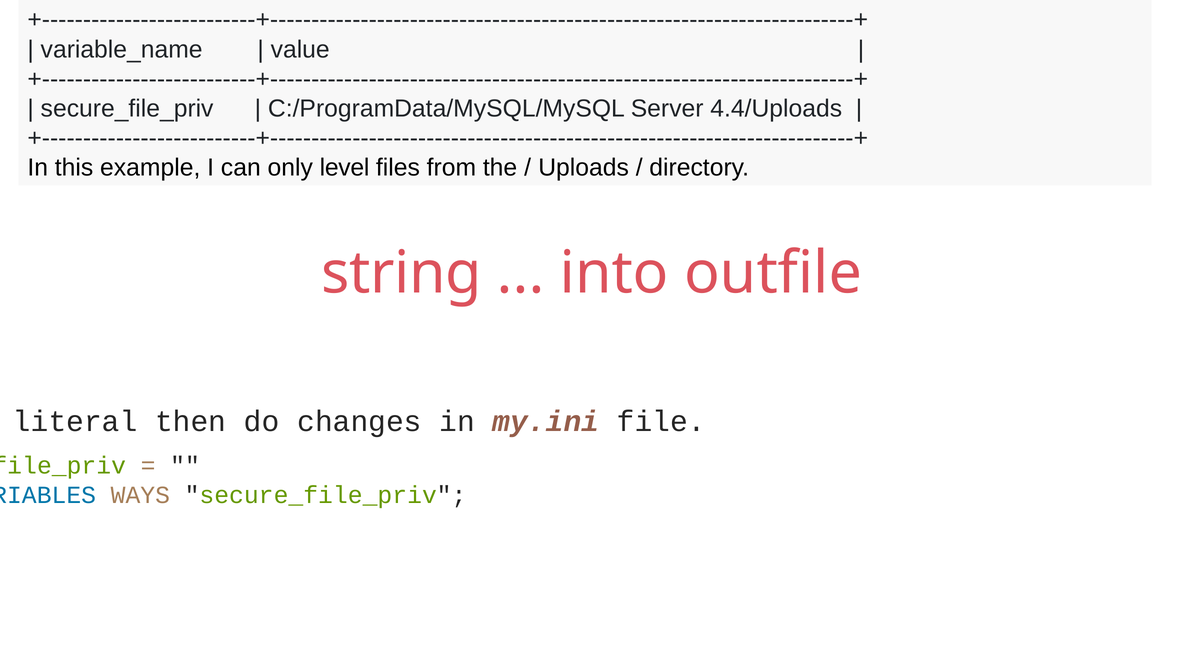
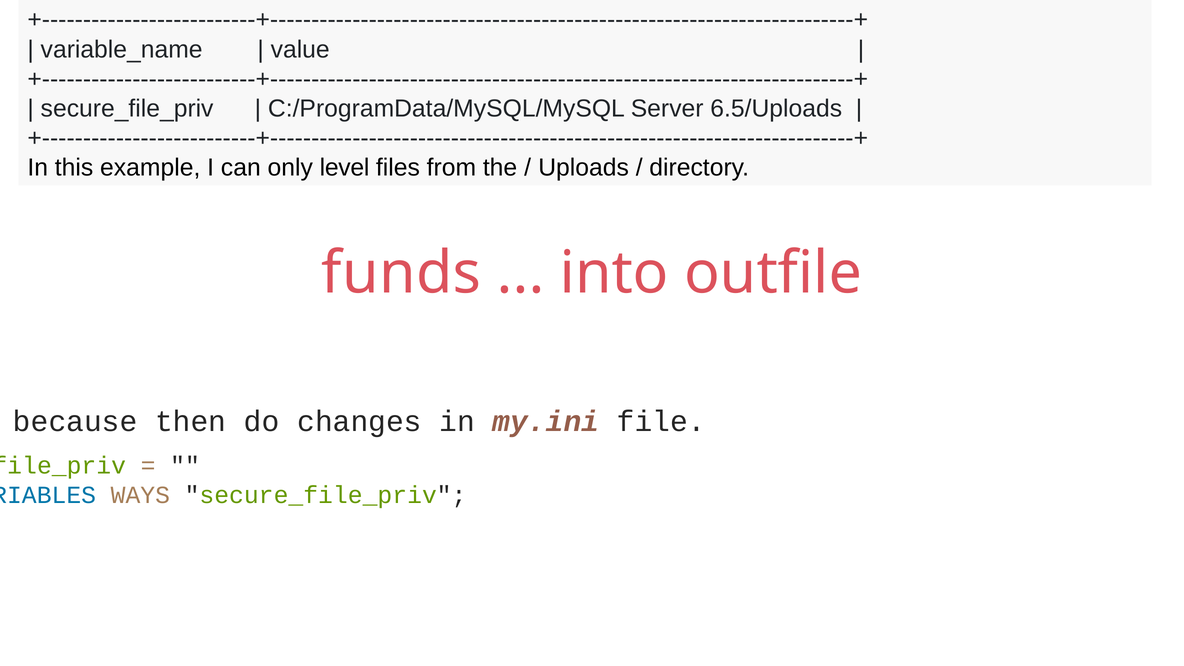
4.4/Uploads: 4.4/Uploads -> 6.5/Uploads (776, 109)
string: string -> funds (401, 273)
literal: literal -> because (75, 422)
